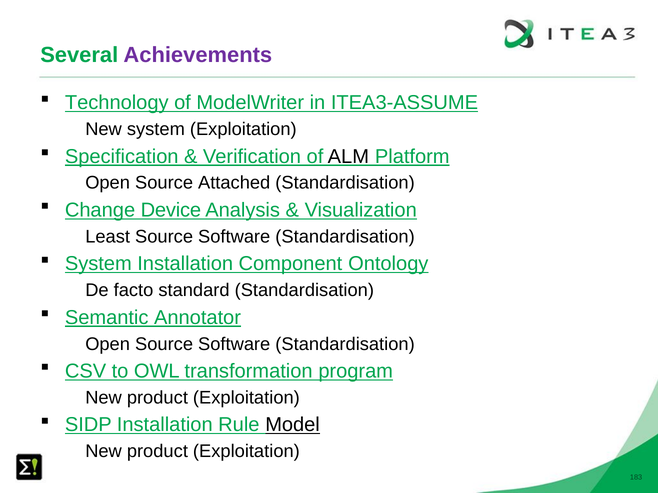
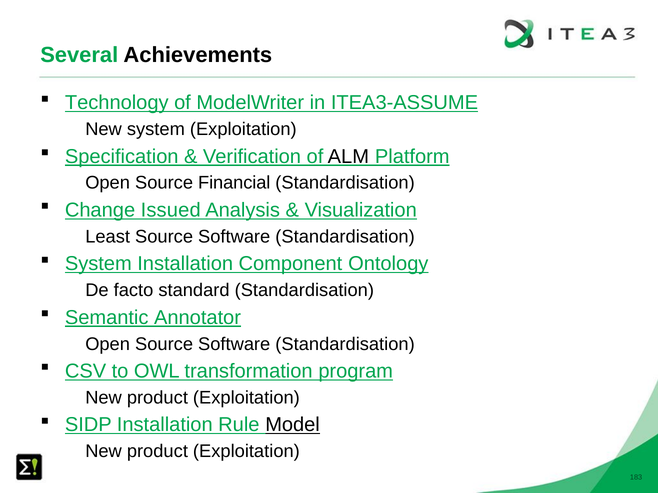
Achievements colour: purple -> black (198, 55)
Attached: Attached -> Financial (234, 183)
Device: Device -> Issued (171, 210)
